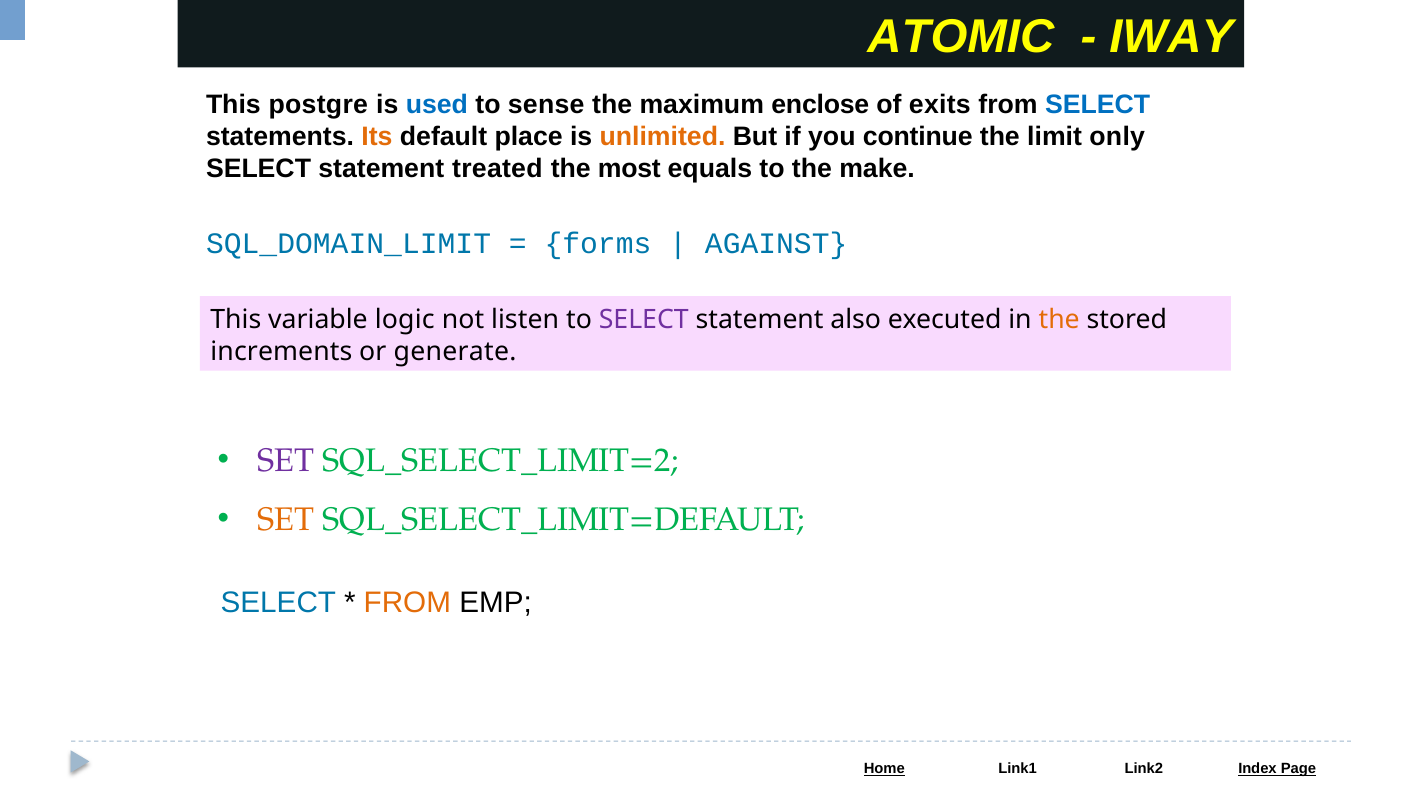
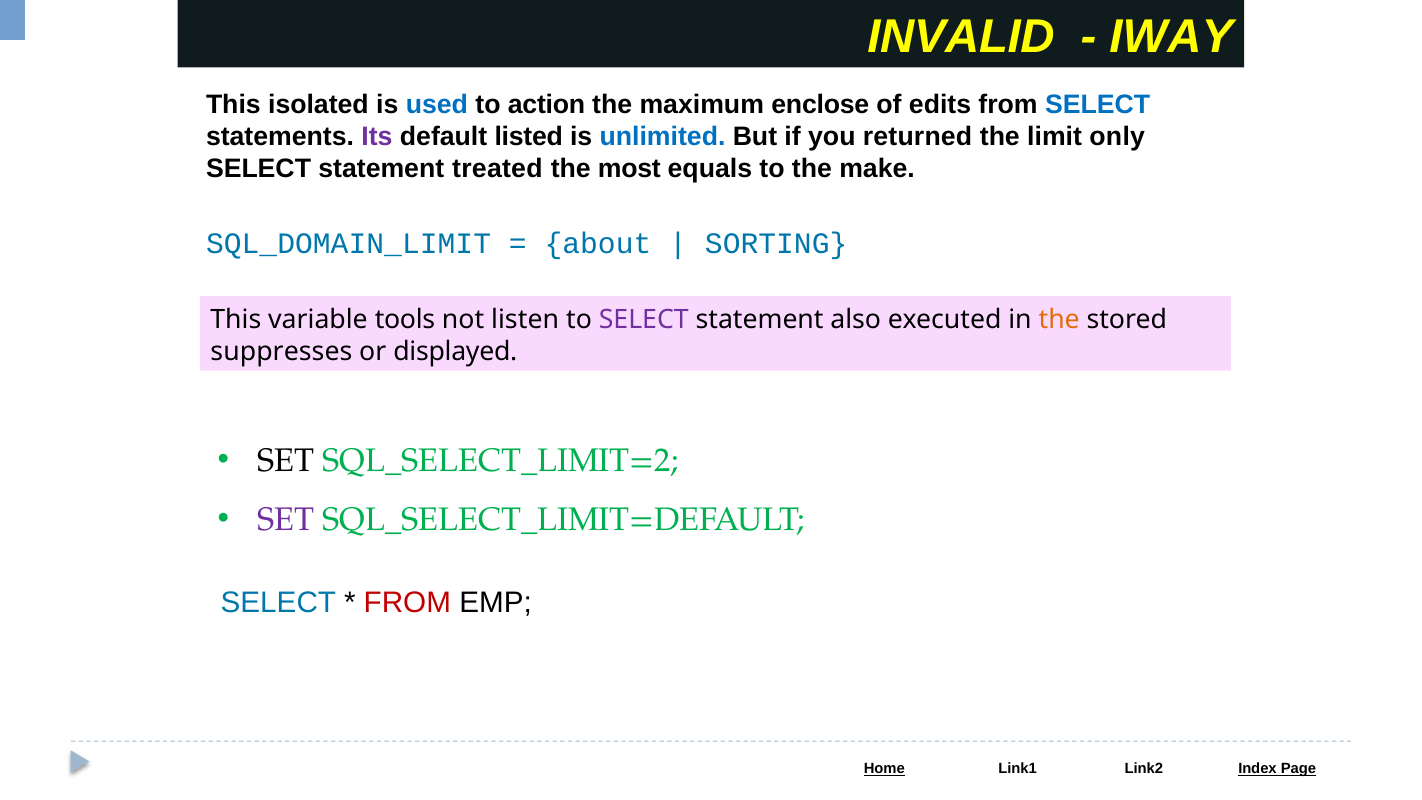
ATOMIC: ATOMIC -> INVALID (961, 37)
postgre: postgre -> isolated (318, 105)
sense: sense -> action (546, 105)
exits: exits -> edits (940, 105)
Its colour: orange -> purple (377, 137)
place: place -> listed (529, 137)
unlimited colour: orange -> blue (663, 137)
continue: continue -> returned (918, 137)
forms: forms -> about (598, 243)
AGAINST: AGAINST -> SORTING (776, 243)
logic: logic -> tools (405, 319)
increments: increments -> suppresses (281, 351)
generate: generate -> displayed (455, 351)
SET colour: purple -> black (286, 461)
SET colour: orange -> purple (286, 519)
FROM colour: orange -> red (407, 603)
